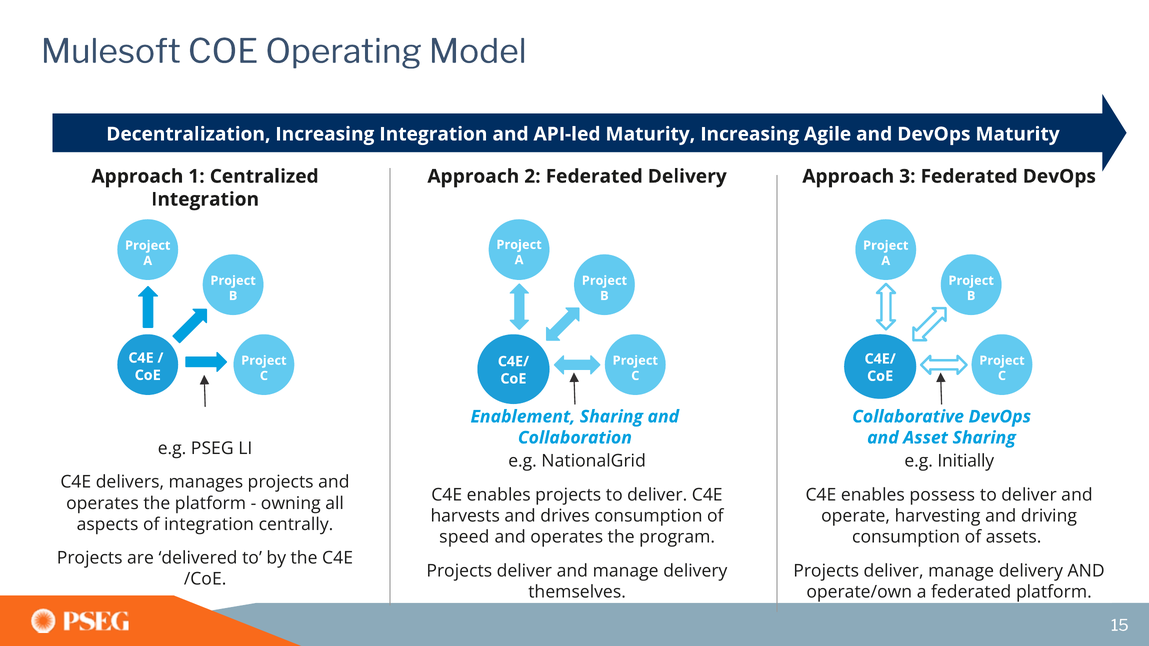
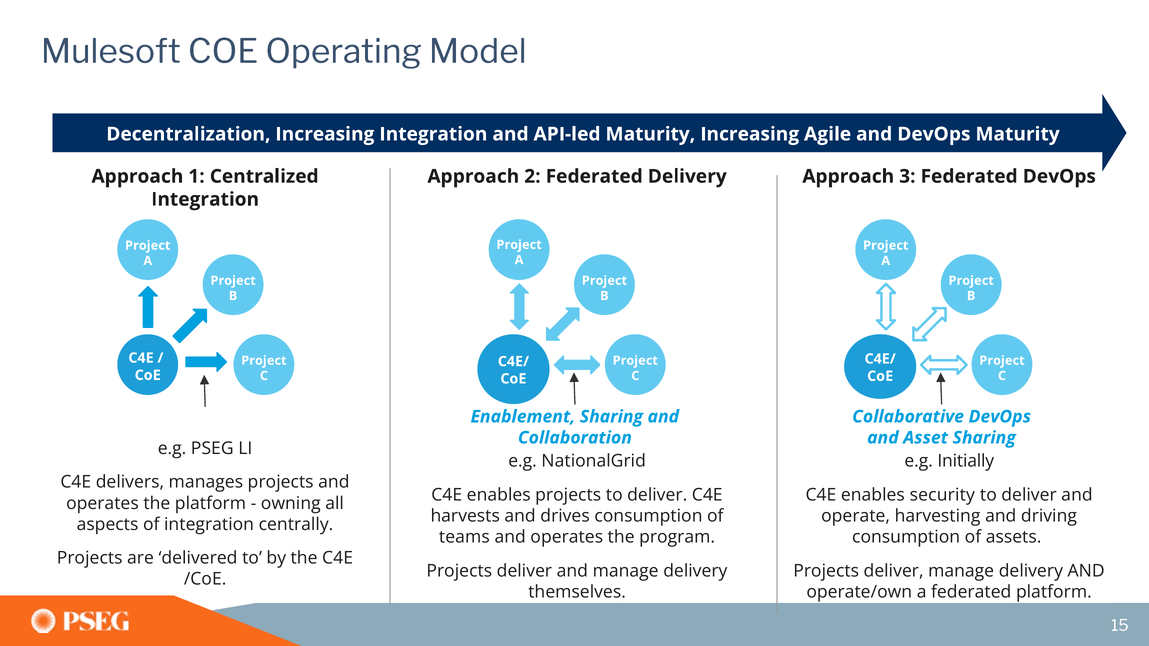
possess: possess -> security (942, 495)
speed: speed -> teams (464, 537)
